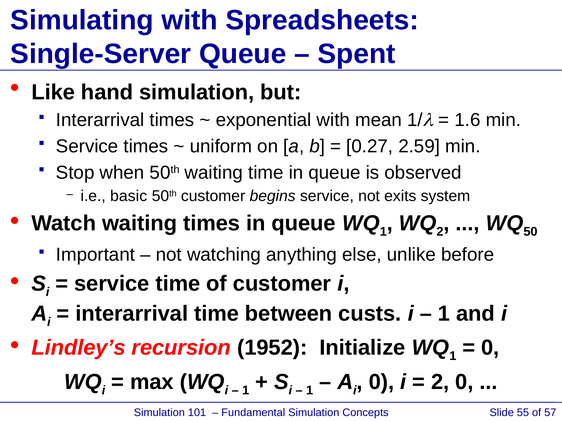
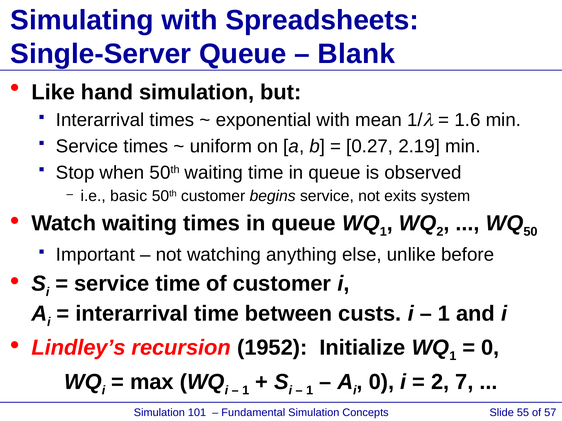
Spent: Spent -> Blank (356, 54)
2.59: 2.59 -> 2.19 (419, 147)
2 0: 0 -> 7 (464, 382)
